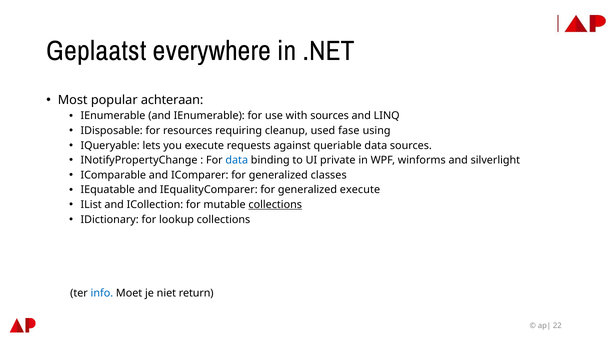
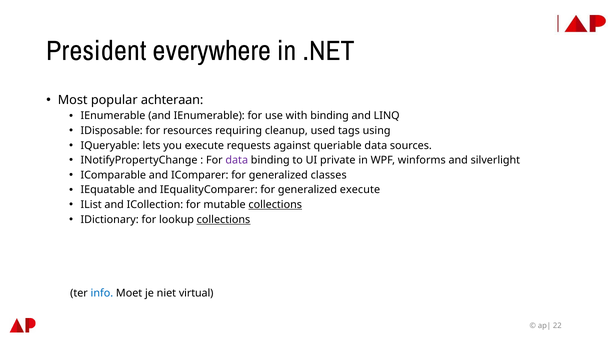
Geplaatst: Geplaatst -> President (96, 51)
with sources: sources -> binding (330, 116)
fase: fase -> tags (349, 131)
data colour: blue -> purple (237, 160)
collections underline: none -> present (224, 219)
return: return -> virtual (196, 293)
